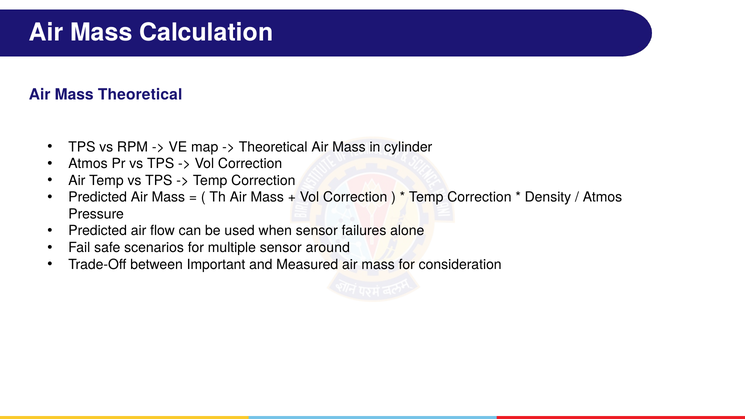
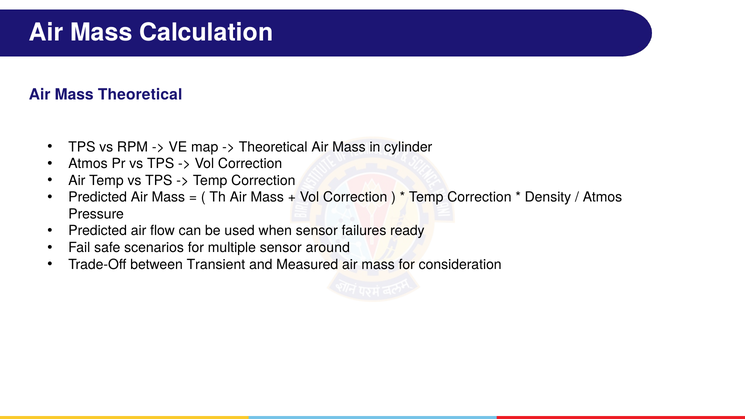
alone: alone -> ready (407, 231)
Important: Important -> Transient (216, 264)
